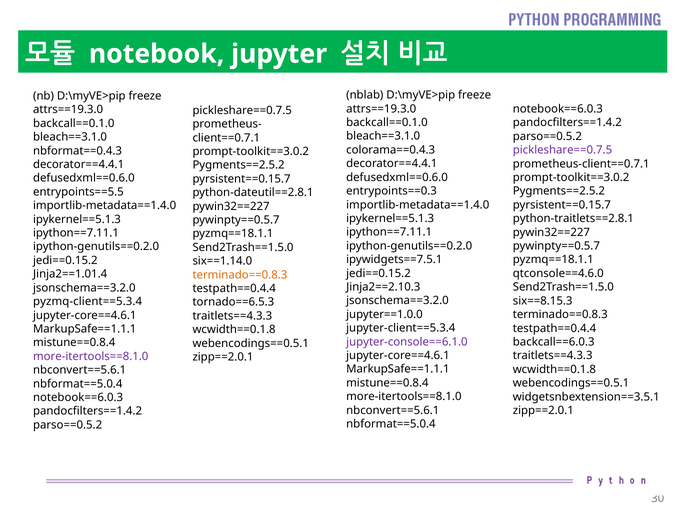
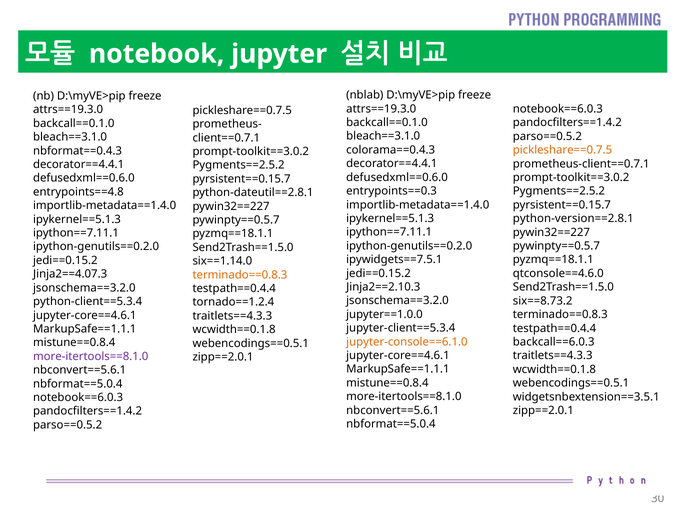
pickleshare==0.7.5 colour: purple -> orange (563, 150)
entrypoints==5.5: entrypoints==5.5 -> entrypoints==4.8 (78, 192)
python-traitlets==2.8.1: python-traitlets==2.8.1 -> python-version==2.8.1 (573, 218)
Jinja2==1.01.4: Jinja2==1.01.4 -> Jinja2==4.07.3 (70, 274)
six==8.15.3: six==8.15.3 -> six==8.73.2 (543, 301)
pyzmq-client==5.3.4: pyzmq-client==5.3.4 -> python-client==5.3.4 (88, 301)
tornado==6.5.3: tornado==6.5.3 -> tornado==1.2.4 (233, 302)
jupyter-console==6.1.0 colour: purple -> orange (407, 342)
